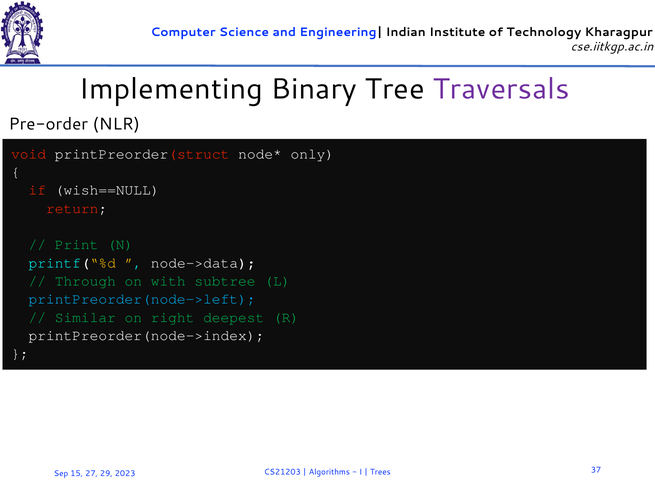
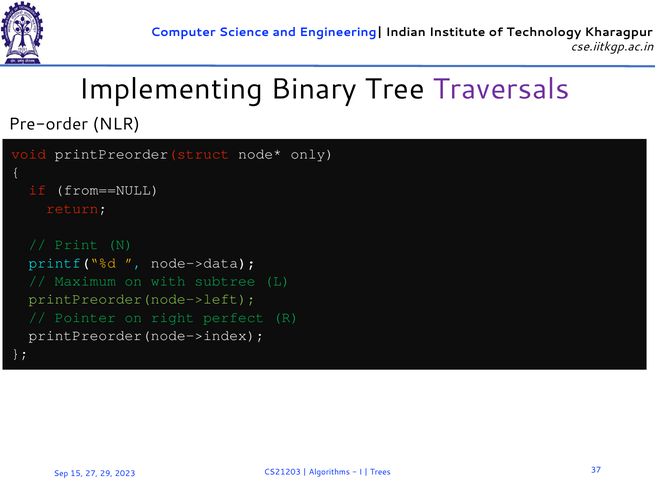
wish==NULL: wish==NULL -> from==NULL (107, 190)
Through: Through -> Maximum (85, 281)
printPreorder(node->left colour: light blue -> light green (142, 299)
Similar: Similar -> Pointer (85, 318)
deepest: deepest -> perfect (234, 318)
